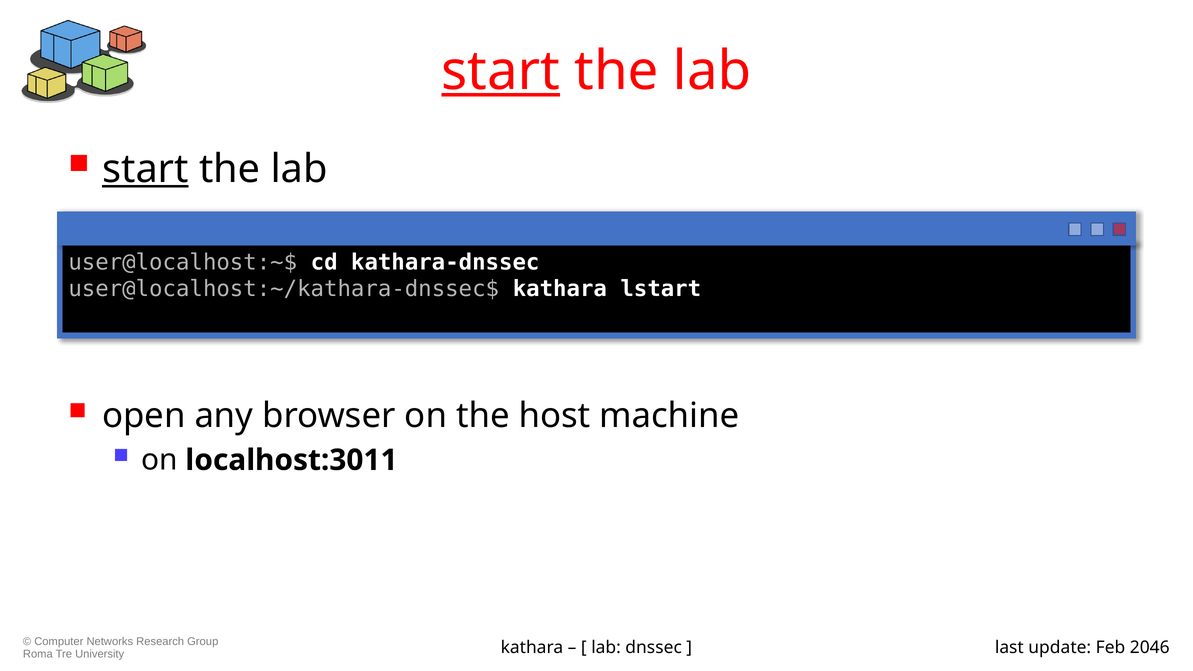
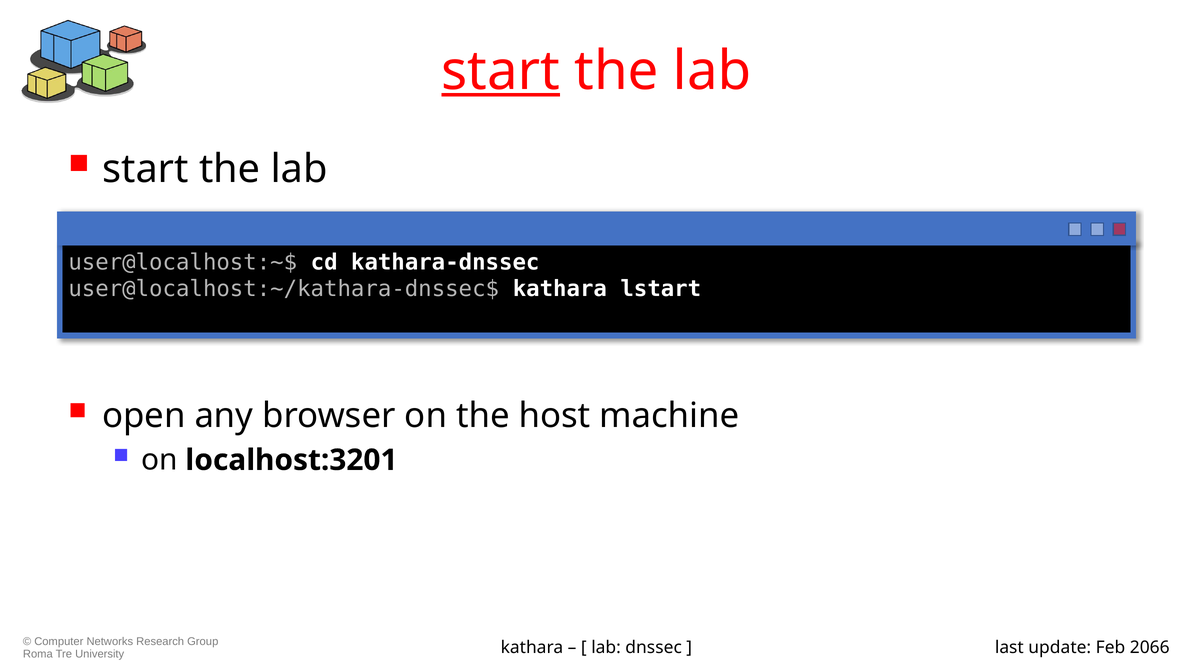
start underline: present -> none (145, 169)
localhost:3011: localhost:3011 -> localhost:3201 (291, 460)
2046: 2046 -> 2066 (1150, 648)
